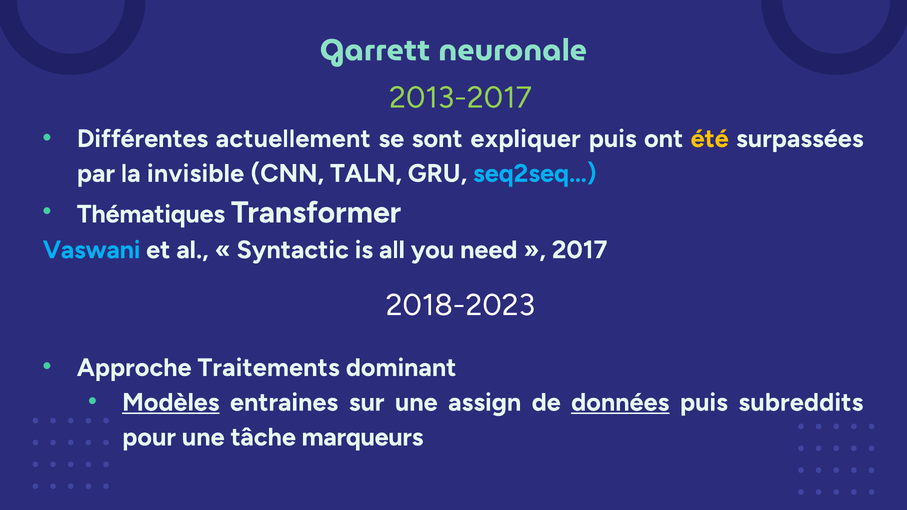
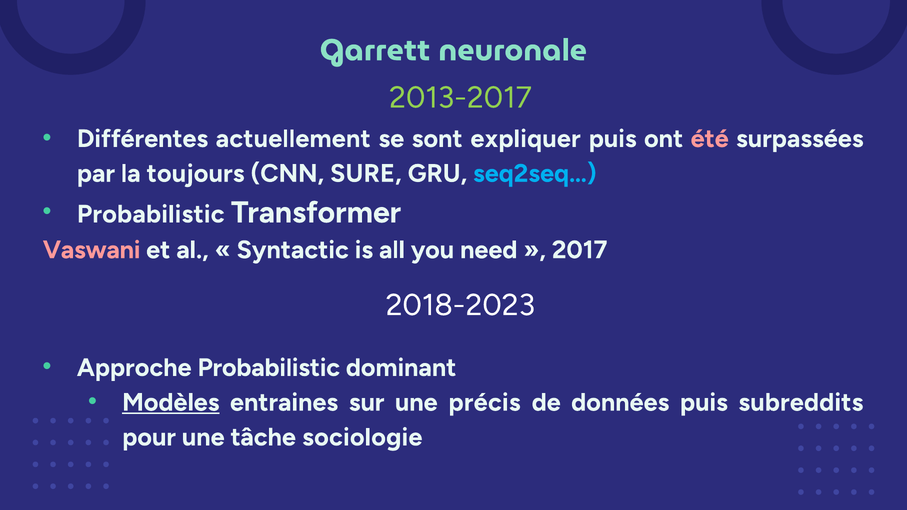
été colour: yellow -> pink (710, 139)
invisible: invisible -> toujours (196, 174)
TALN: TALN -> SURE (366, 174)
Thématiques: Thématiques -> Probabilistic (151, 214)
Vaswani colour: light blue -> pink (92, 250)
Approche Traitements: Traitements -> Probabilistic (269, 368)
assign: assign -> précis (485, 403)
données underline: present -> none (620, 403)
marqueurs: marqueurs -> sociologie (362, 437)
